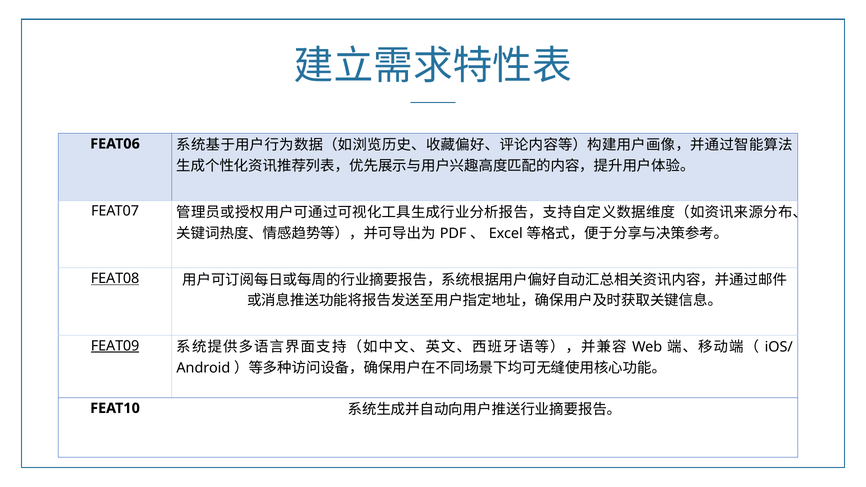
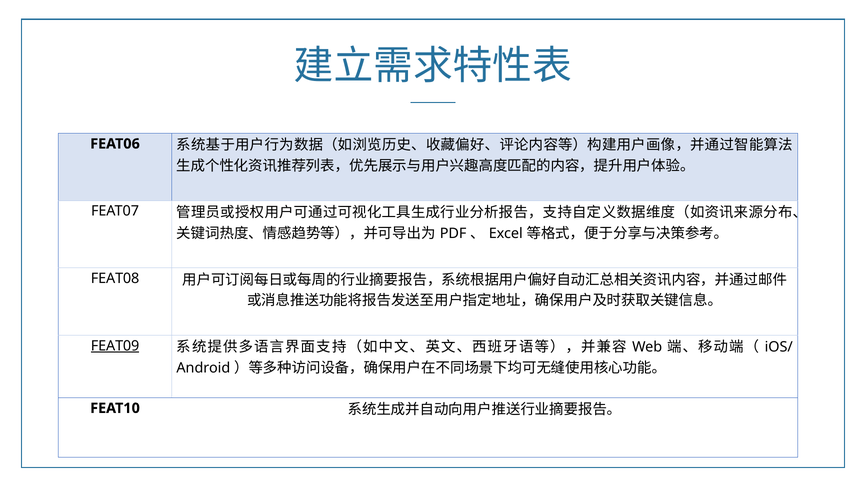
FEAT08 underline: present -> none (115, 279)
